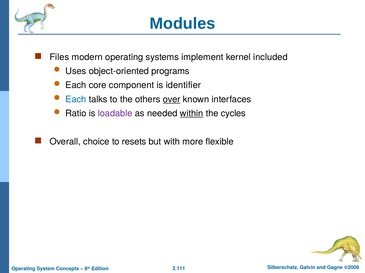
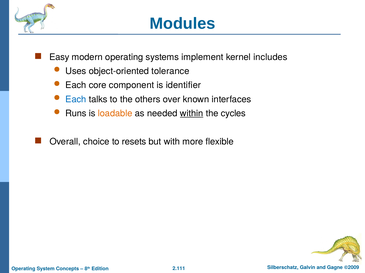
Files: Files -> Easy (59, 57)
included: included -> includes (270, 57)
programs: programs -> tolerance (170, 71)
over underline: present -> none (172, 100)
Ratio: Ratio -> Runs (76, 114)
loadable colour: purple -> orange (115, 114)
